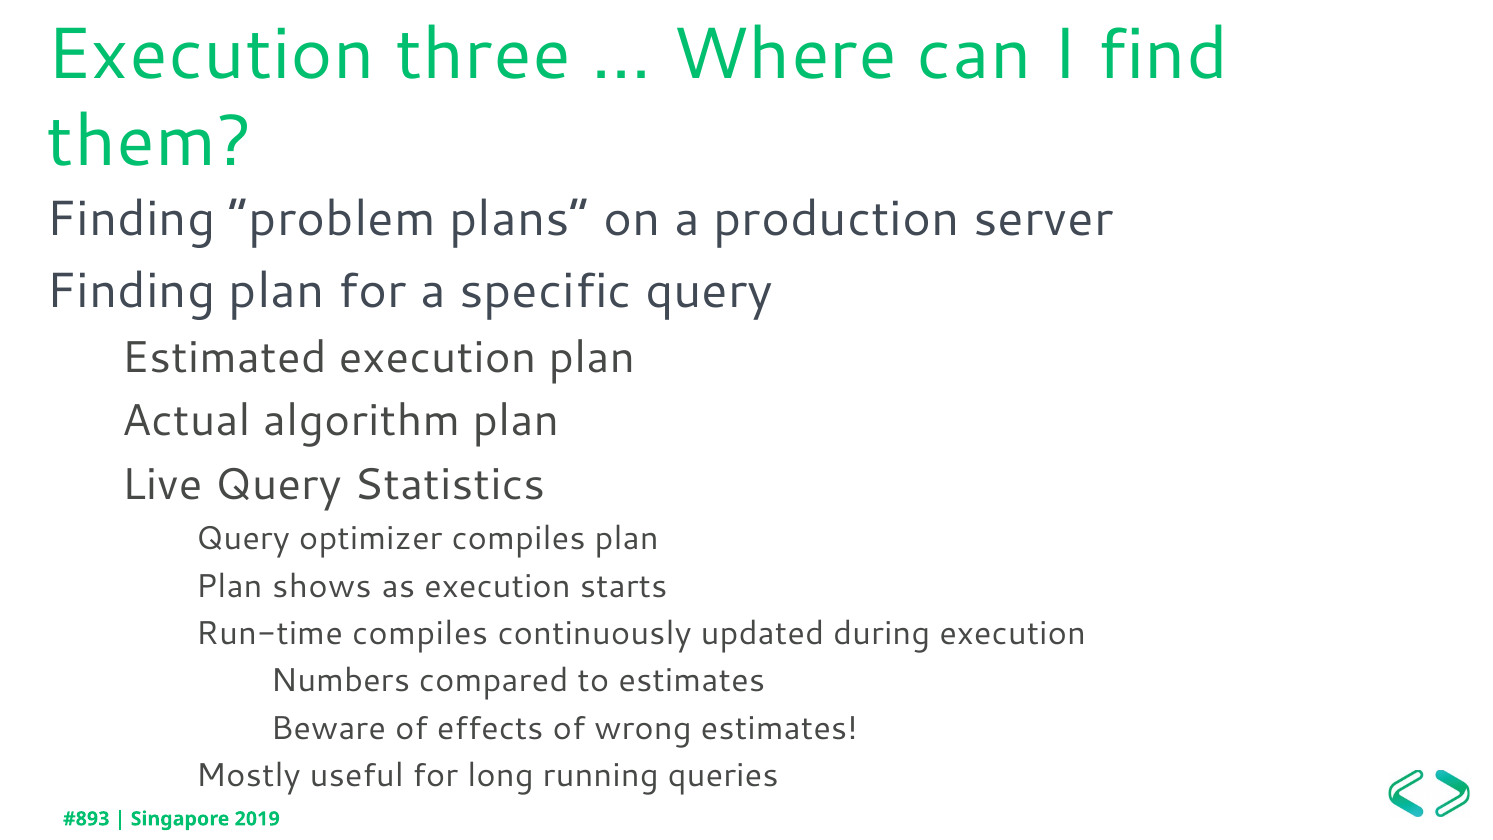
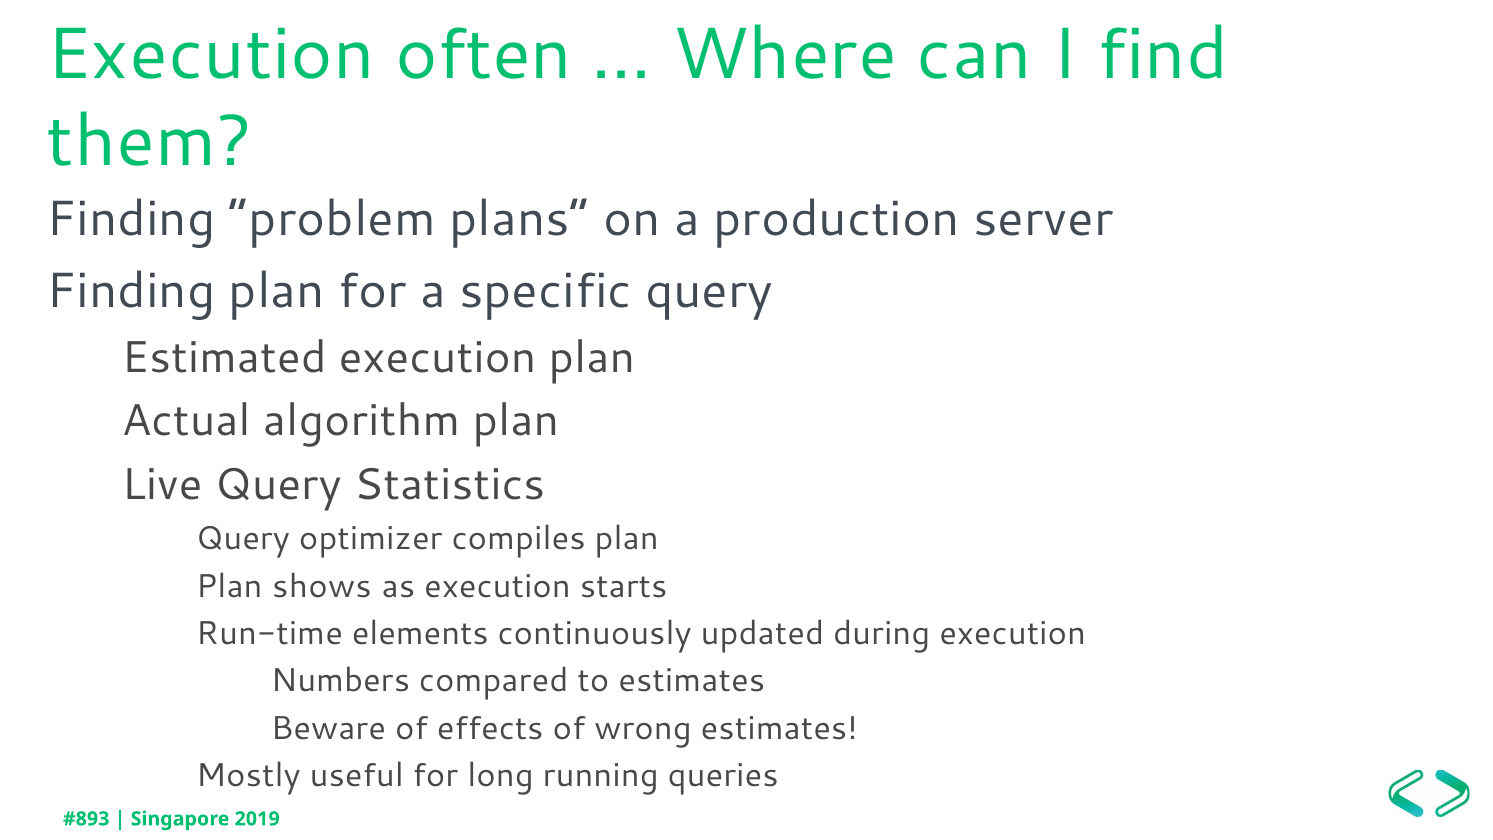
three: three -> often (484, 55)
Run-time compiles: compiles -> elements (420, 633)
